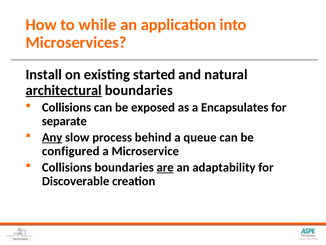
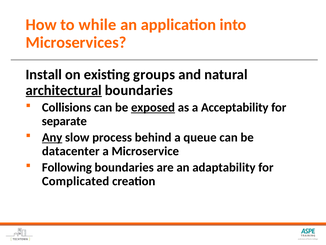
started: started -> groups (154, 74)
exposed underline: none -> present (153, 107)
Encapsulates: Encapsulates -> Acceptability (235, 107)
configured: configured -> datacenter (71, 151)
Collisions: Collisions -> Following (67, 167)
are underline: present -> none (165, 167)
Discoverable: Discoverable -> Complicated (76, 181)
